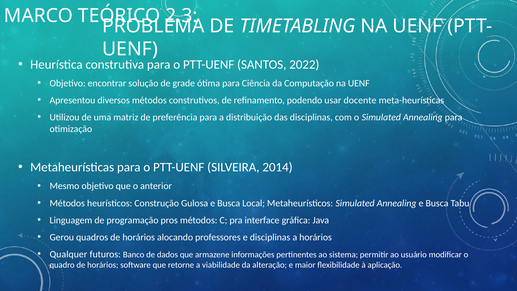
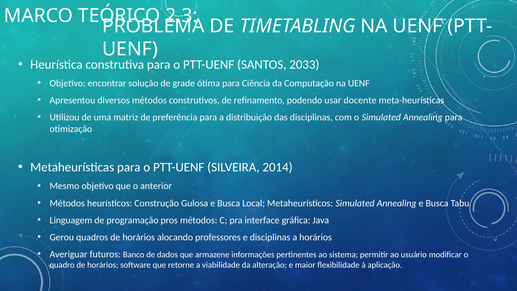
2022: 2022 -> 2033 (304, 64)
Qualquer: Qualquer -> Averiguar (69, 254)
